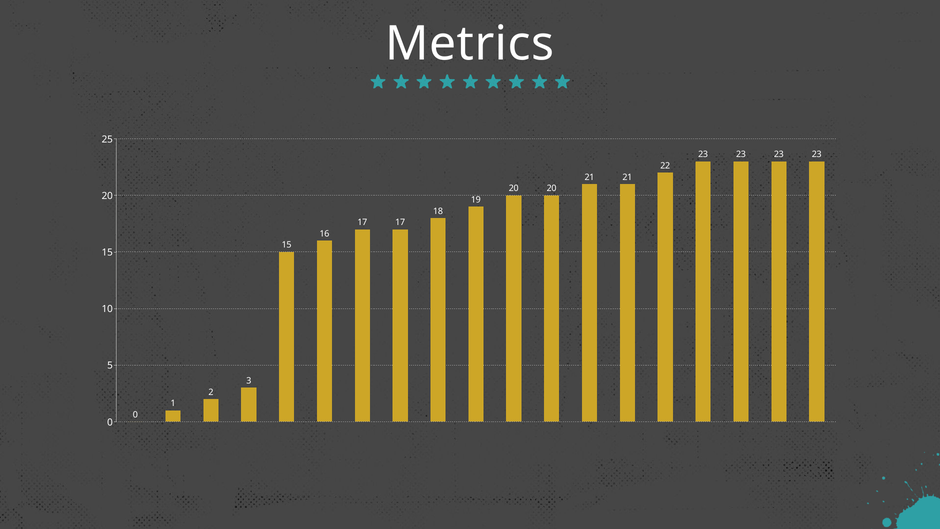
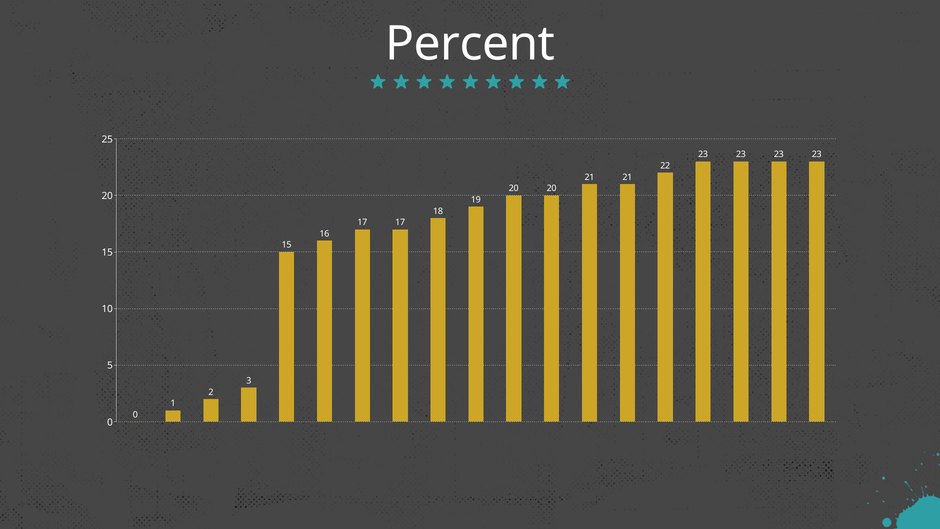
Metrics: Metrics -> Percent (470, 44)
